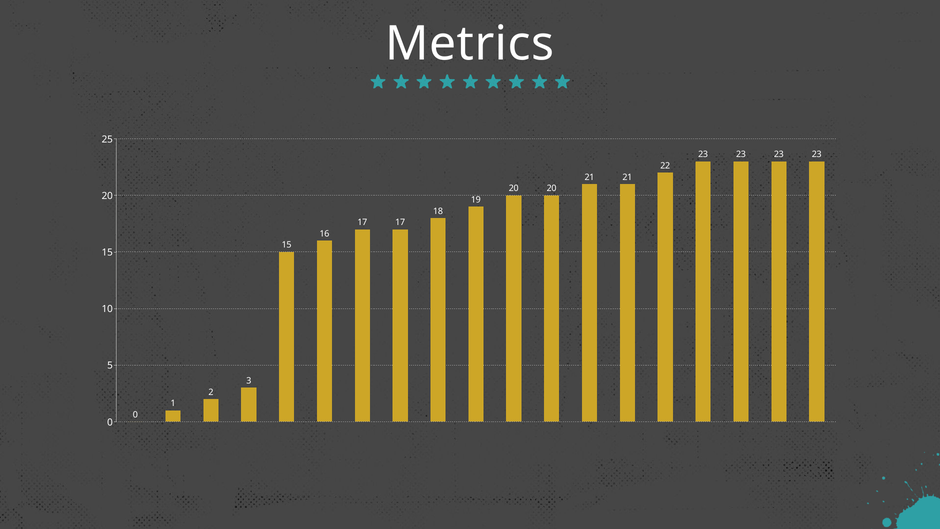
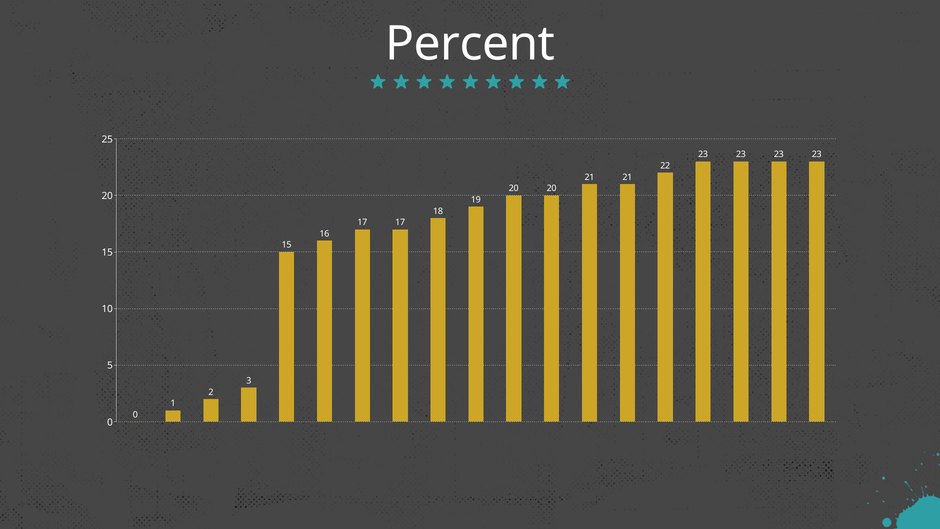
Metrics: Metrics -> Percent (470, 44)
